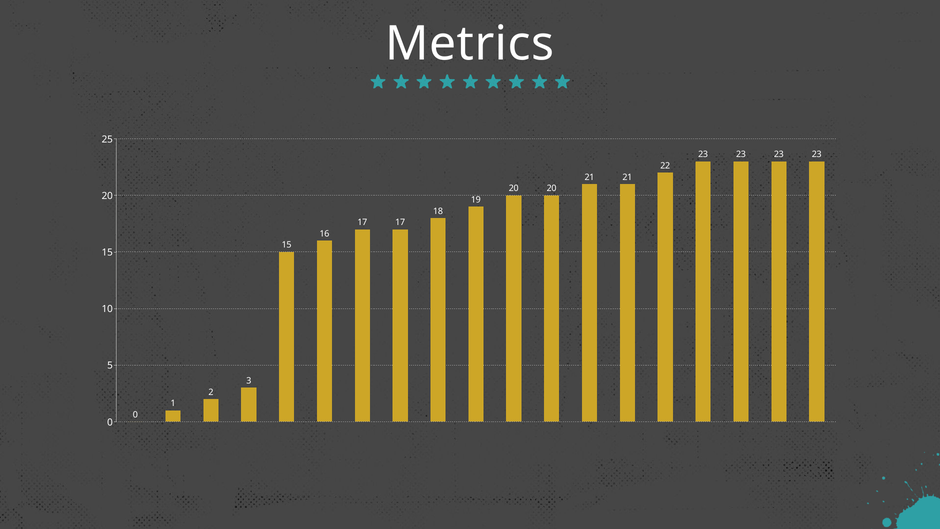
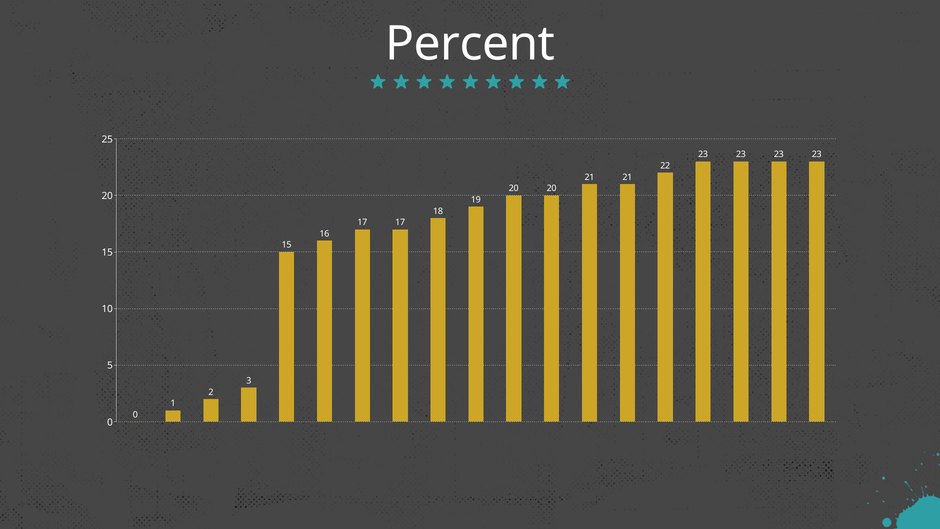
Metrics: Metrics -> Percent (470, 44)
